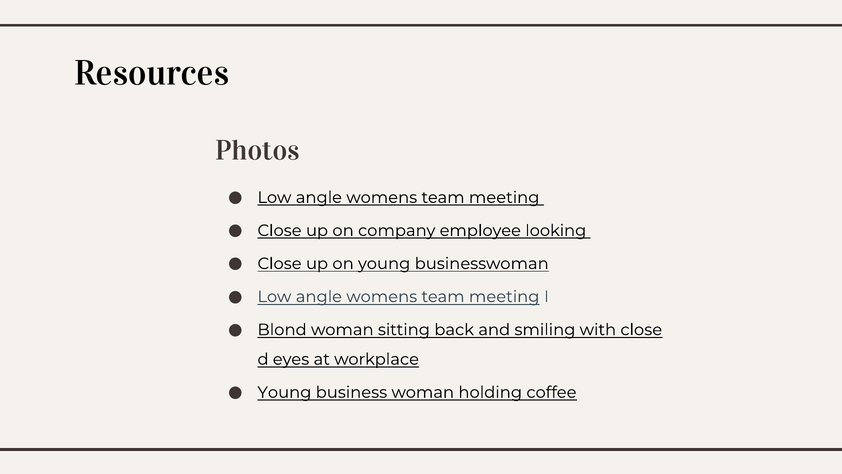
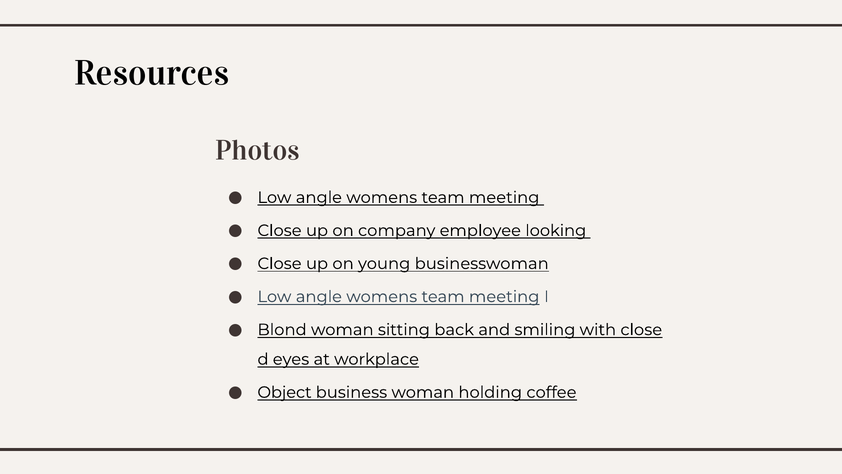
Young: Young -> Object (285, 392)
